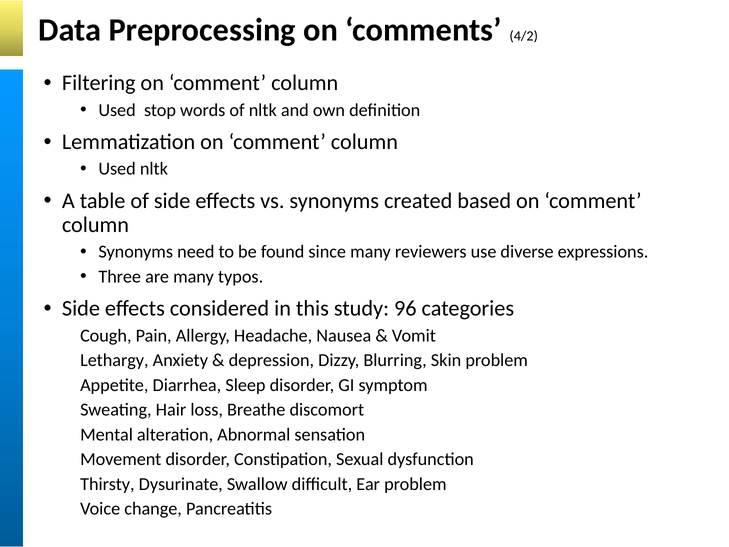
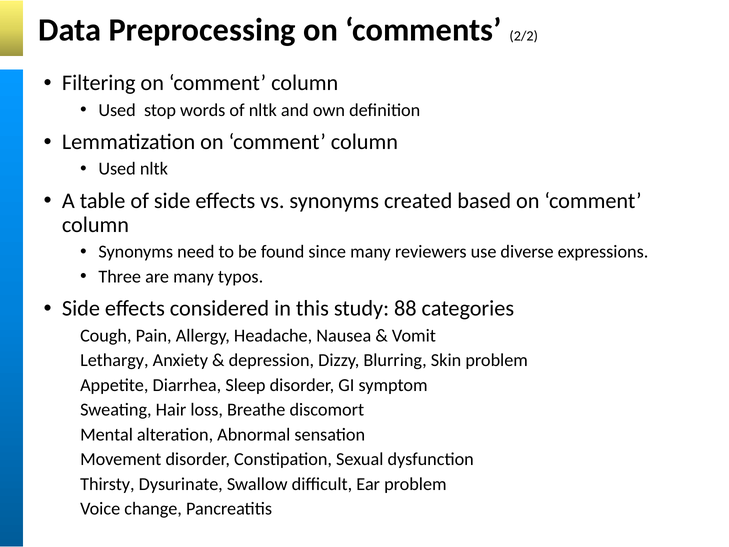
4/2: 4/2 -> 2/2 (524, 36)
96: 96 -> 88 (405, 308)
